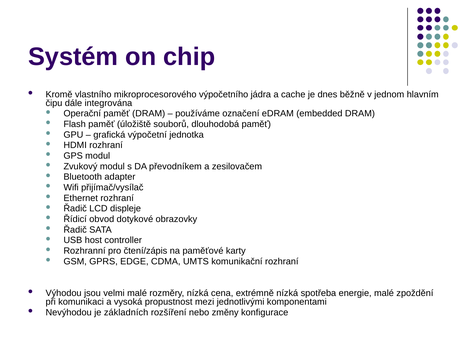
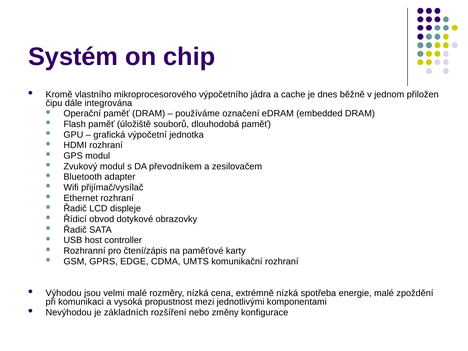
hlavním: hlavním -> přiložen (423, 94)
